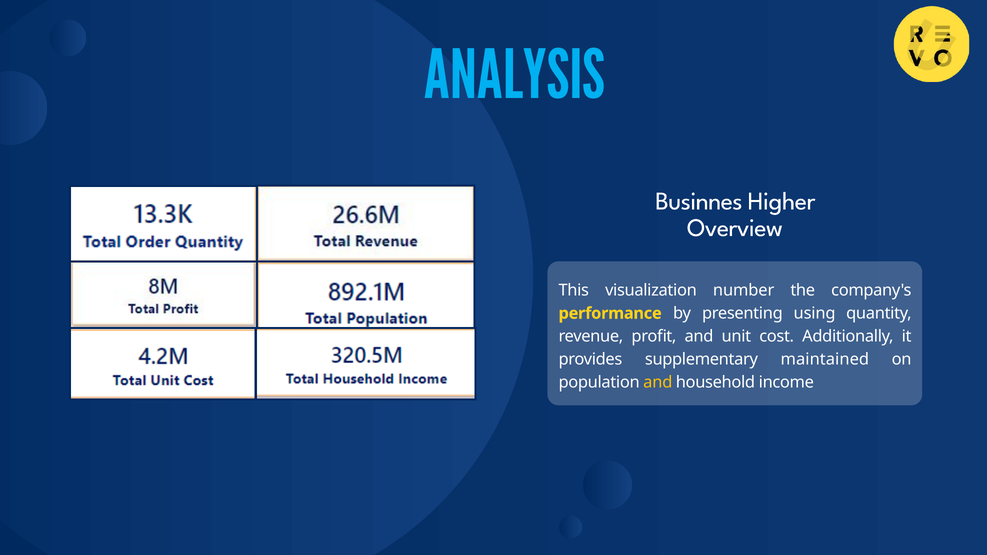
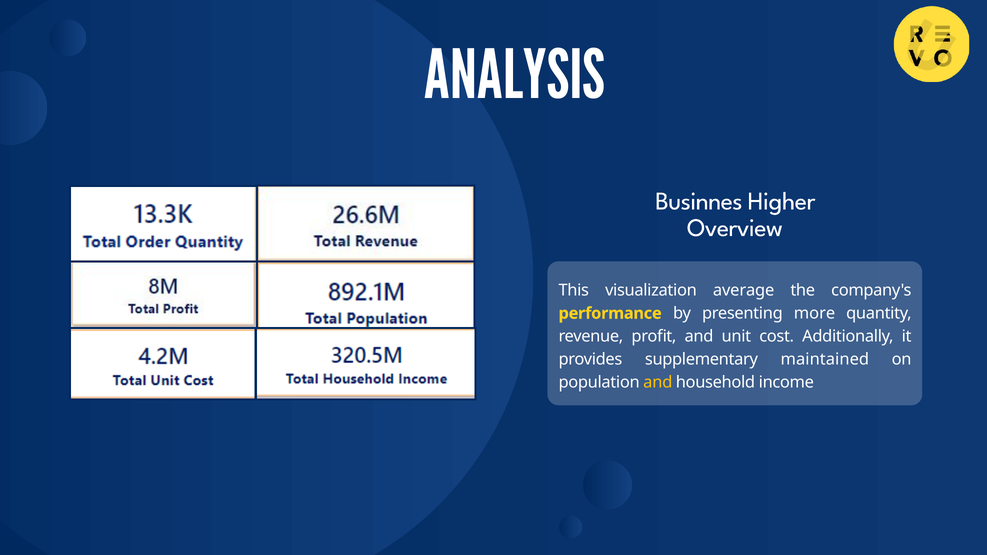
ANALYSIS colour: light blue -> white (515, 76)
number: number -> average (744, 290)
using: using -> more (815, 313)
